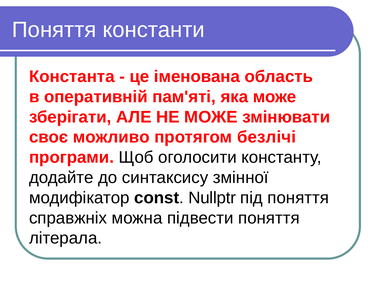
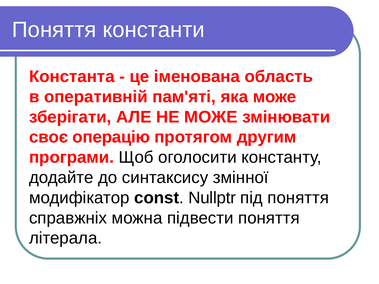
можливо: можливо -> операцію (111, 137)
безлічі: безлічі -> другим (267, 137)
